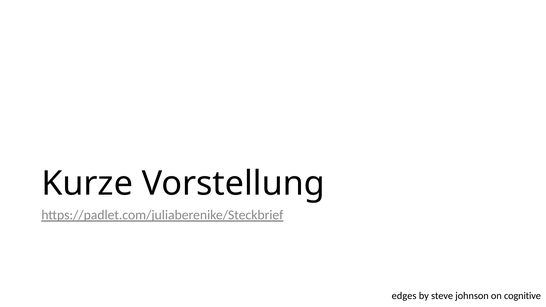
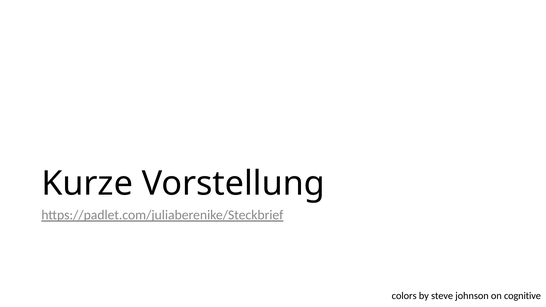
edges: edges -> colors (404, 296)
